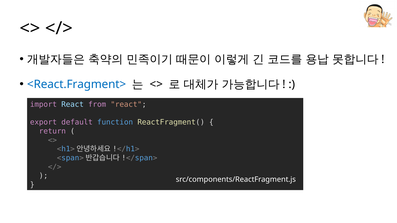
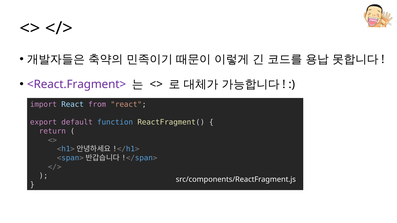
<React.Fragment> colour: blue -> purple (77, 84)
